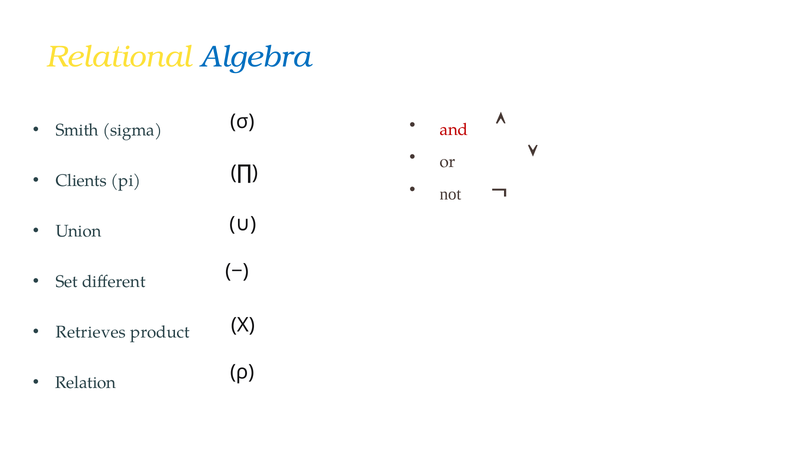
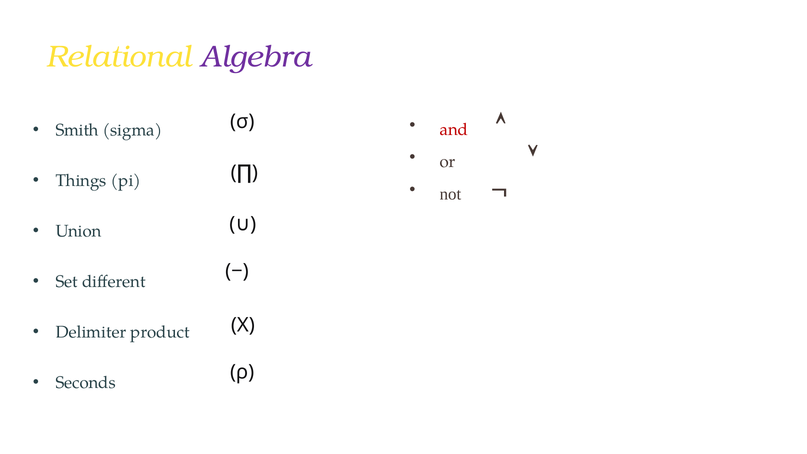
Algebra colour: blue -> purple (256, 57)
Clients: Clients -> Things (81, 181)
Retrieves: Retrieves -> Delimiter (91, 332)
Relation: Relation -> Seconds (86, 382)
